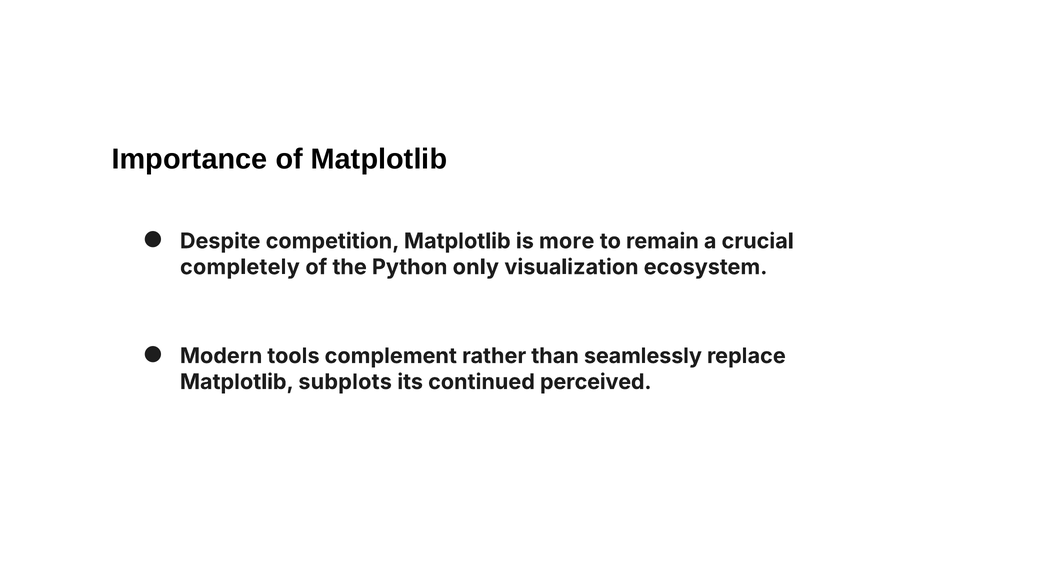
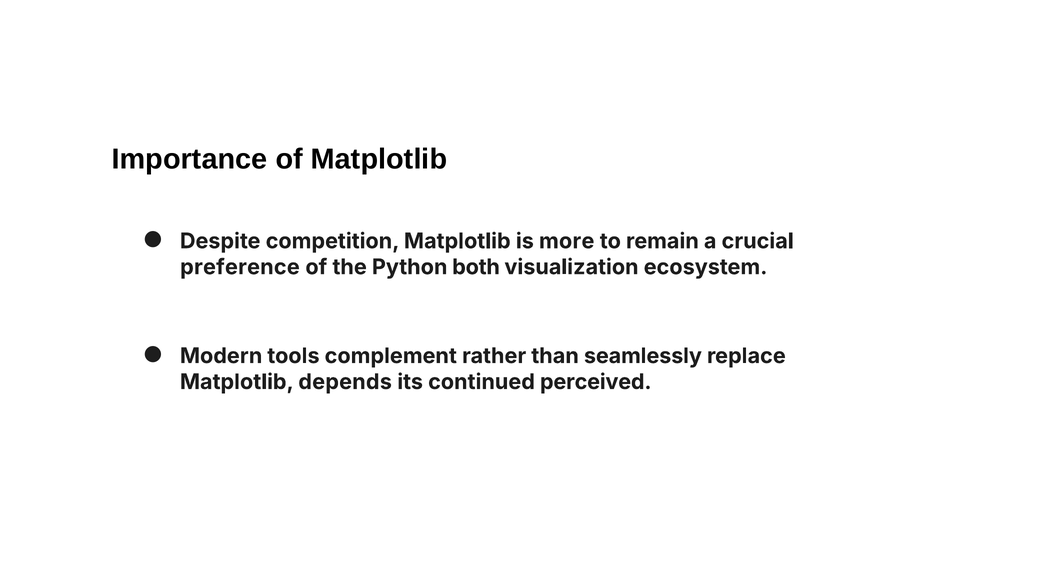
completely: completely -> preference (240, 267)
only: only -> both (476, 267)
subplots: subplots -> depends (345, 382)
